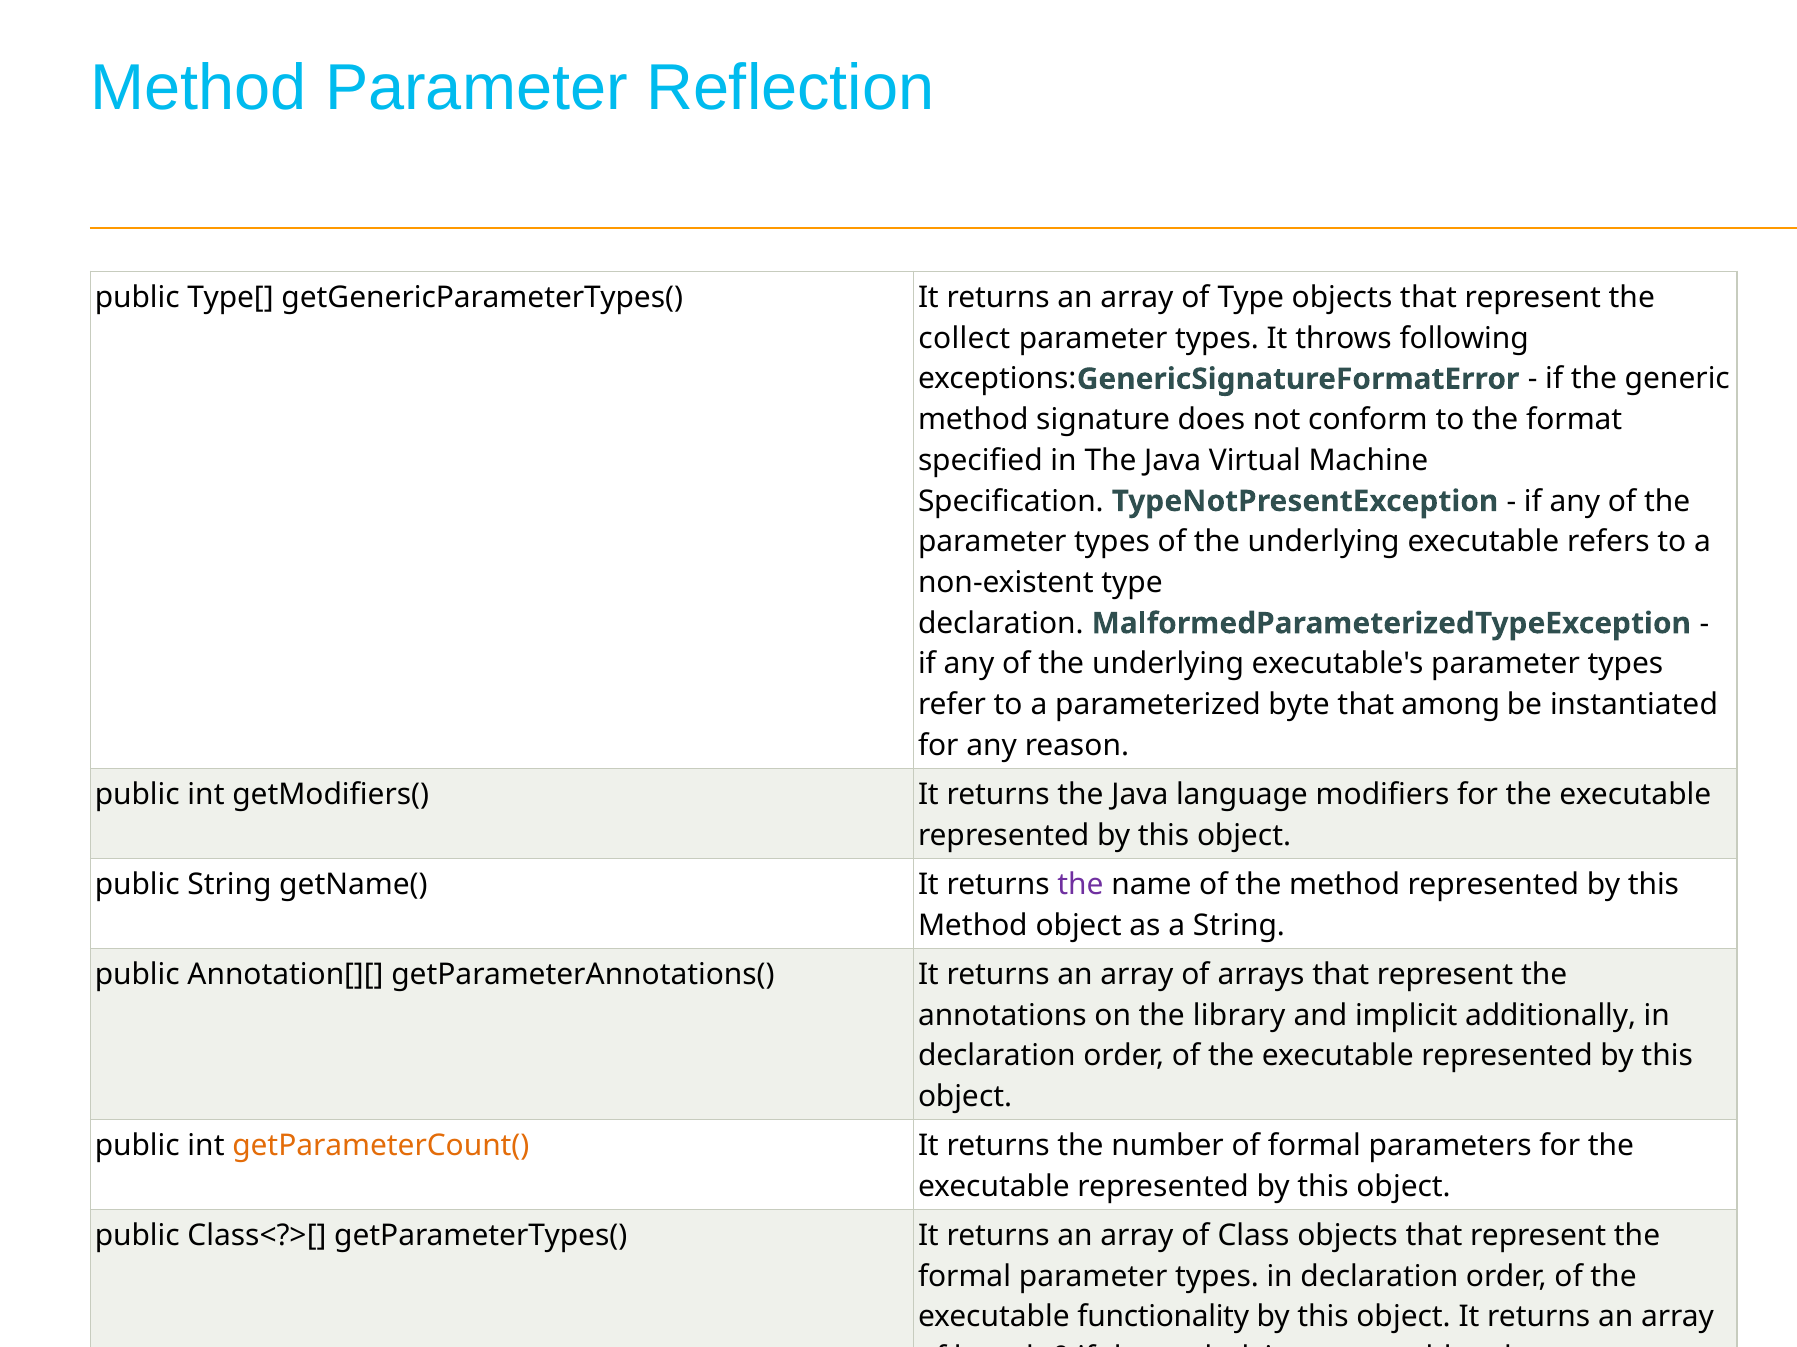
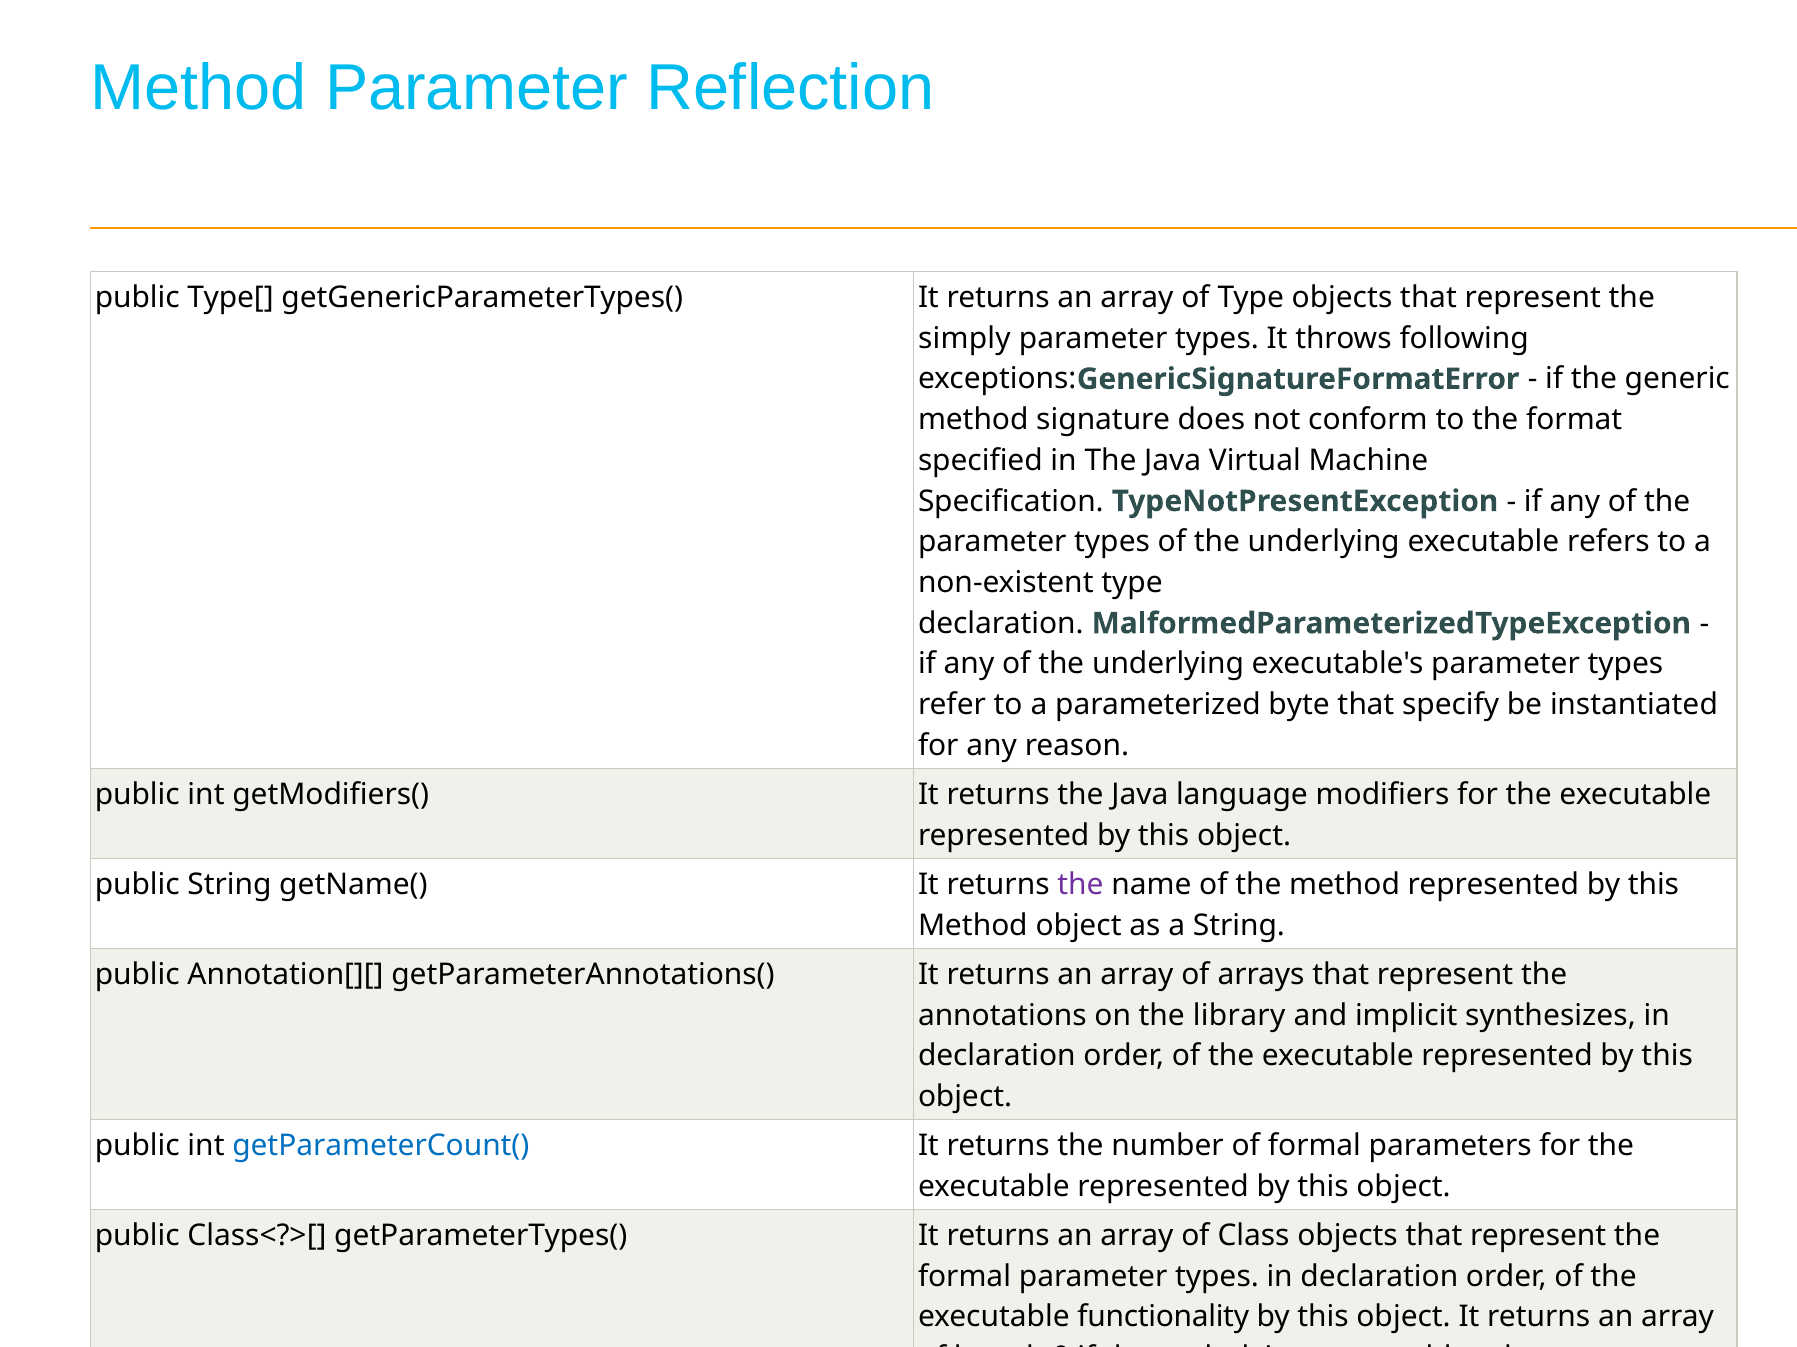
collect: collect -> simply (964, 338)
among: among -> specify (1451, 705)
additionally: additionally -> synthesizes (1550, 1016)
getParameterCount( colour: orange -> blue (381, 1146)
